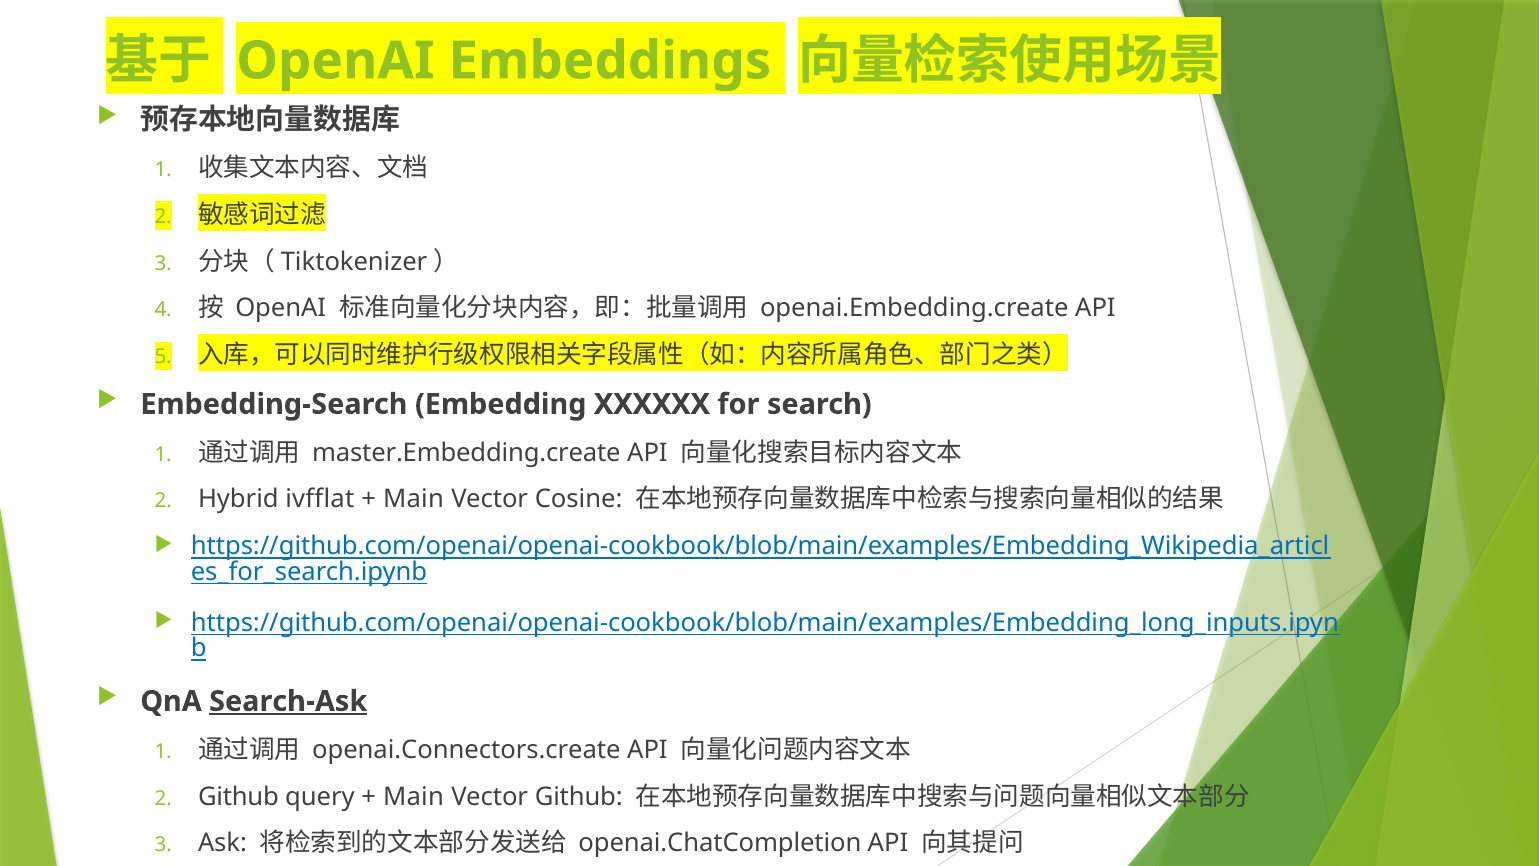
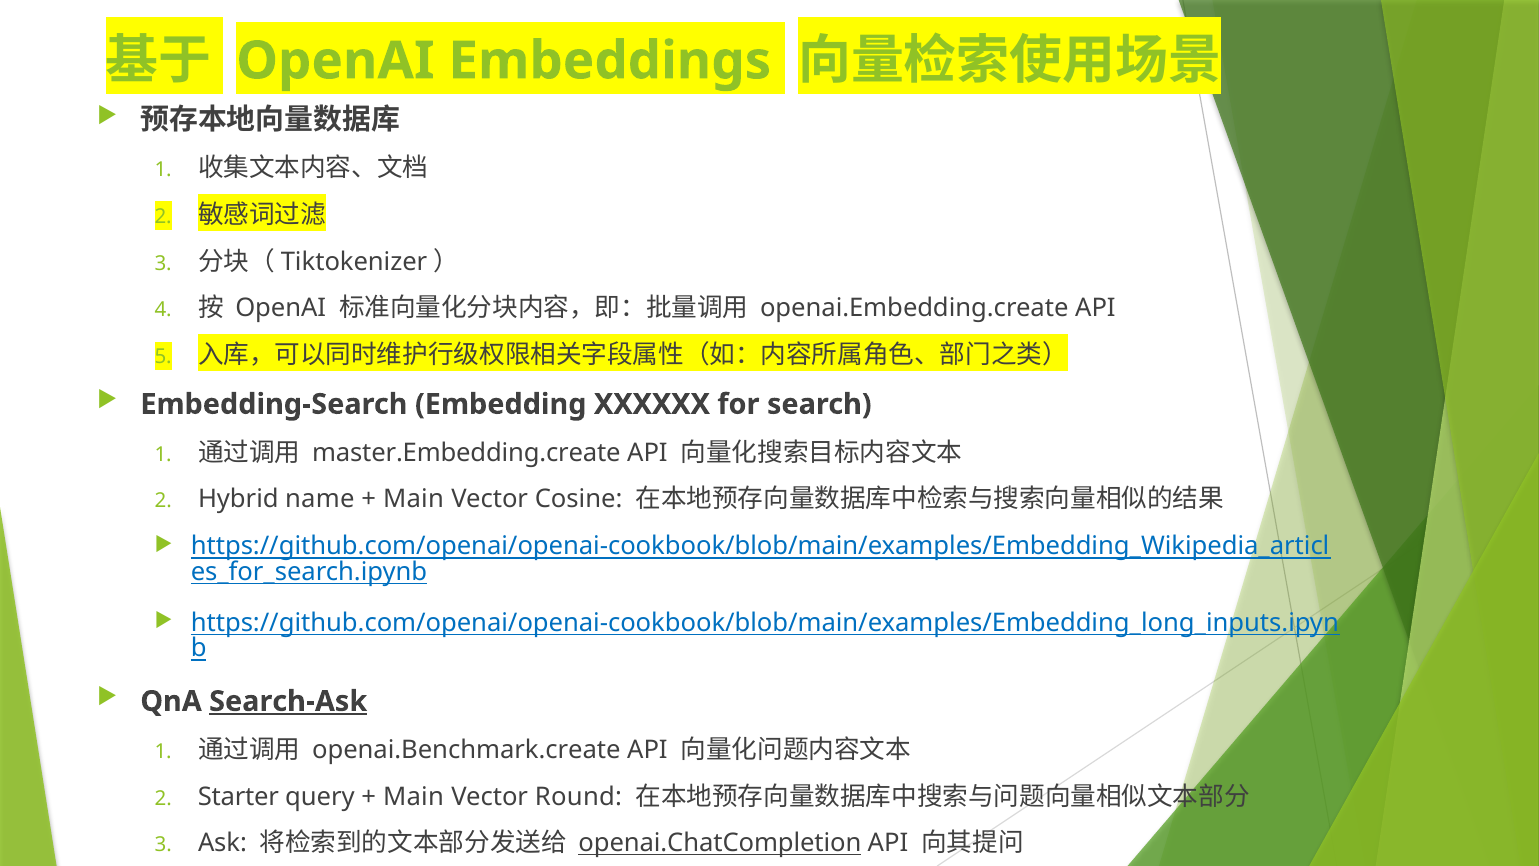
ivfflat: ivfflat -> name (320, 499)
openai.Connectors.create: openai.Connectors.create -> openai.Benchmark.create (466, 750)
Github: Github -> Starter (238, 796)
Vector Github: Github -> Round (579, 796)
openai.ChatCompletion underline: none -> present (720, 843)
